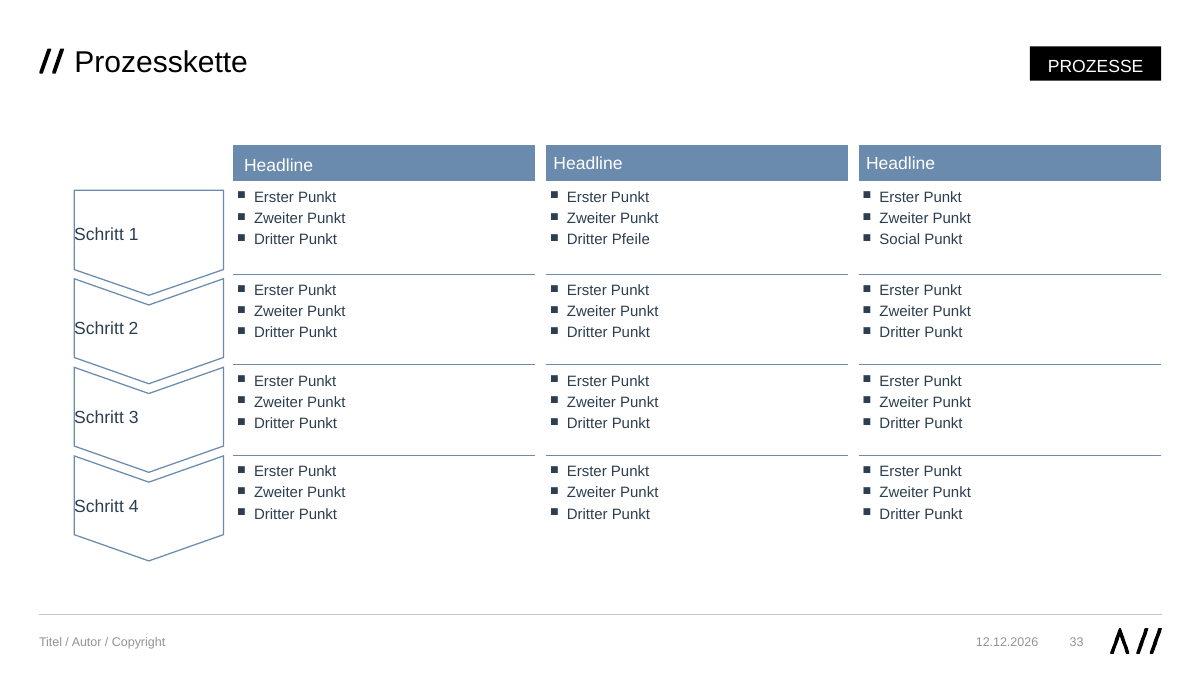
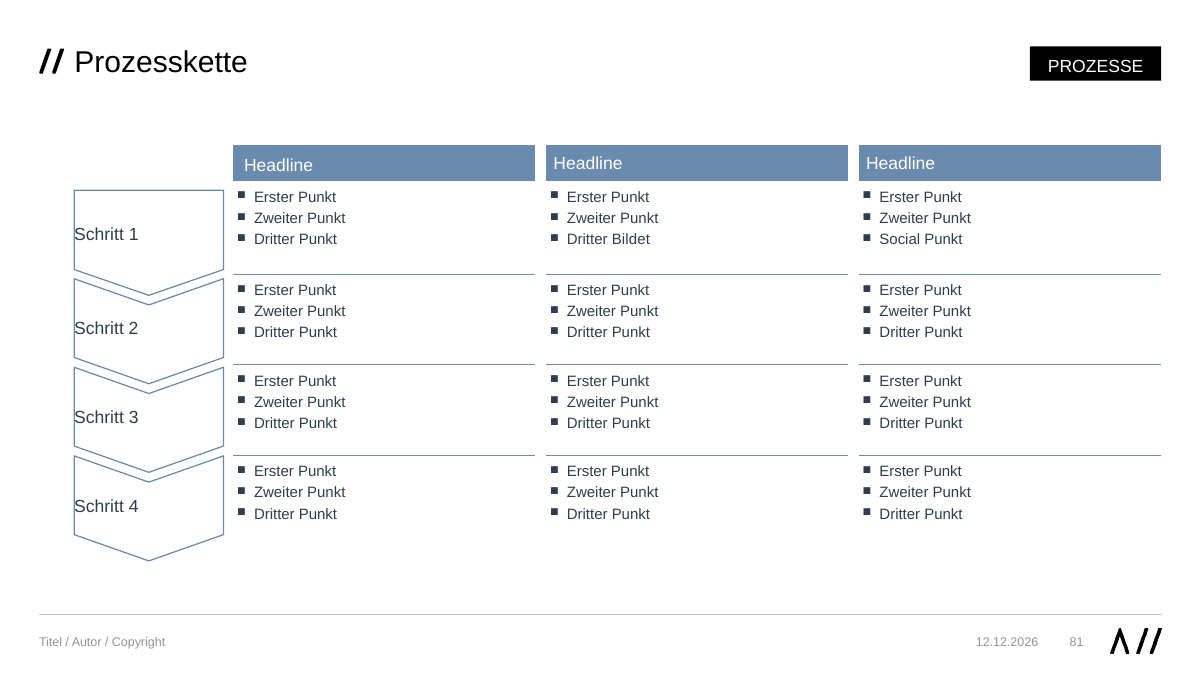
Pfeile: Pfeile -> Bildet (631, 240)
33: 33 -> 81 (1077, 642)
